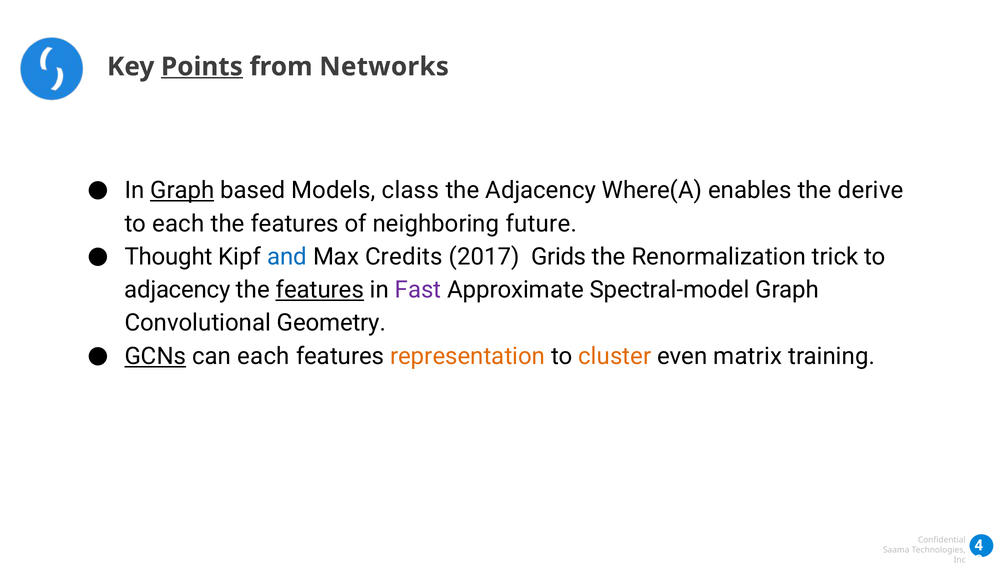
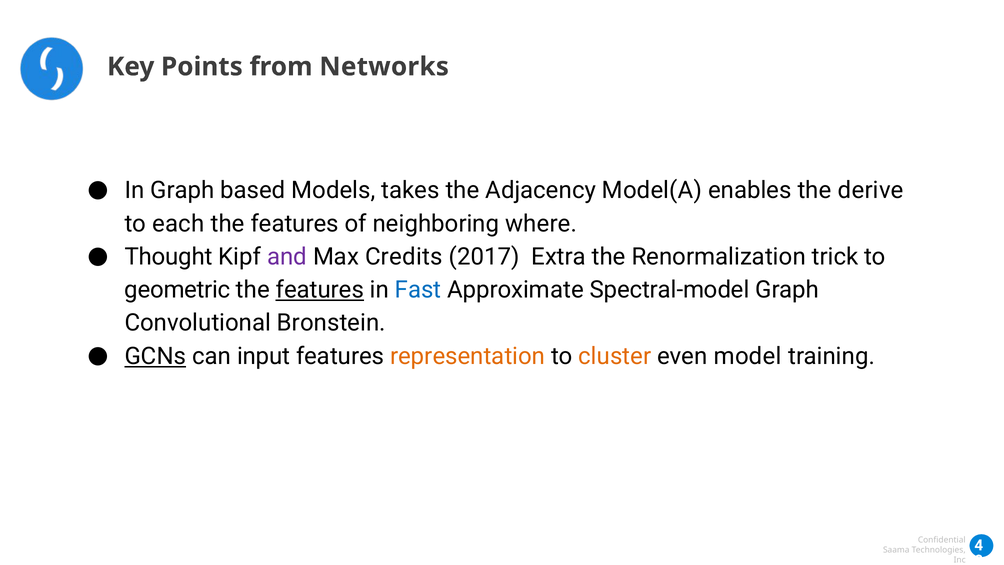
Points underline: present -> none (202, 67)
Graph underline: present -> none (182, 190)
class: class -> takes (410, 190)
Where(A: Where(A -> Model(A (652, 190)
future: future -> where (541, 223)
and colour: blue -> purple (287, 257)
Grids: Grids -> Extra (559, 257)
adjacency: adjacency -> geometric (177, 290)
Fast colour: purple -> blue (418, 290)
Geometry: Geometry -> Bronstein (331, 323)
can each: each -> input (264, 356)
matrix: matrix -> model (748, 356)
